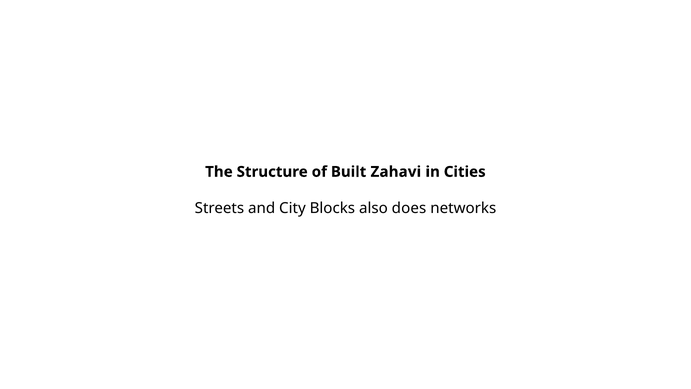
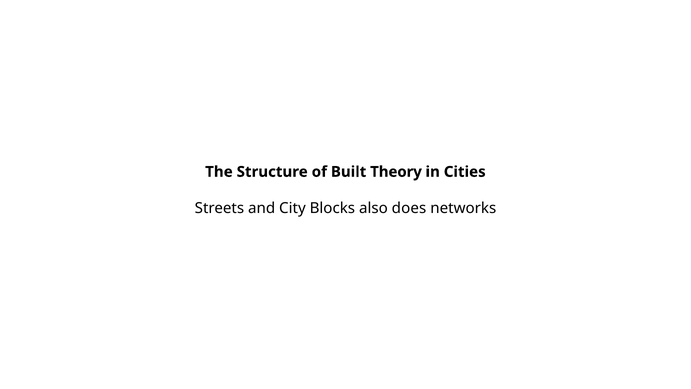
Zahavi: Zahavi -> Theory (396, 172)
